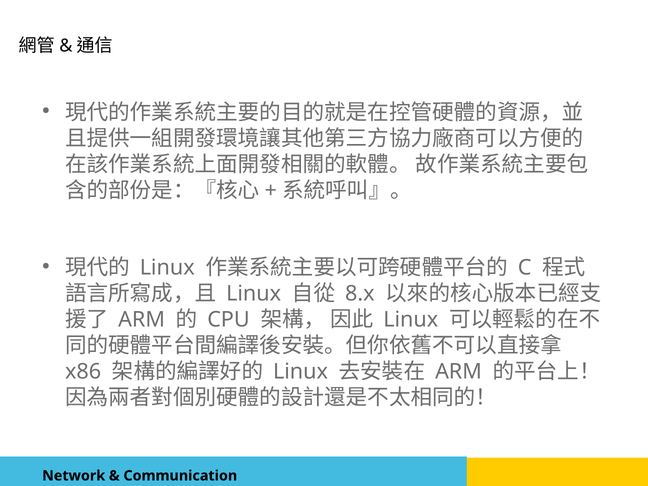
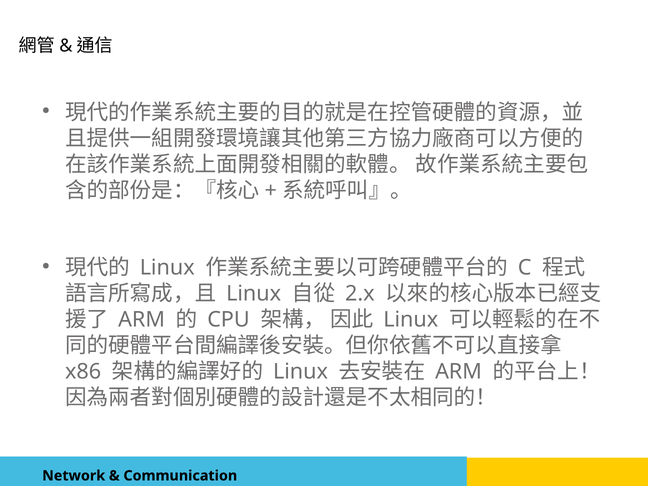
8.x: 8.x -> 2.x (360, 294)
